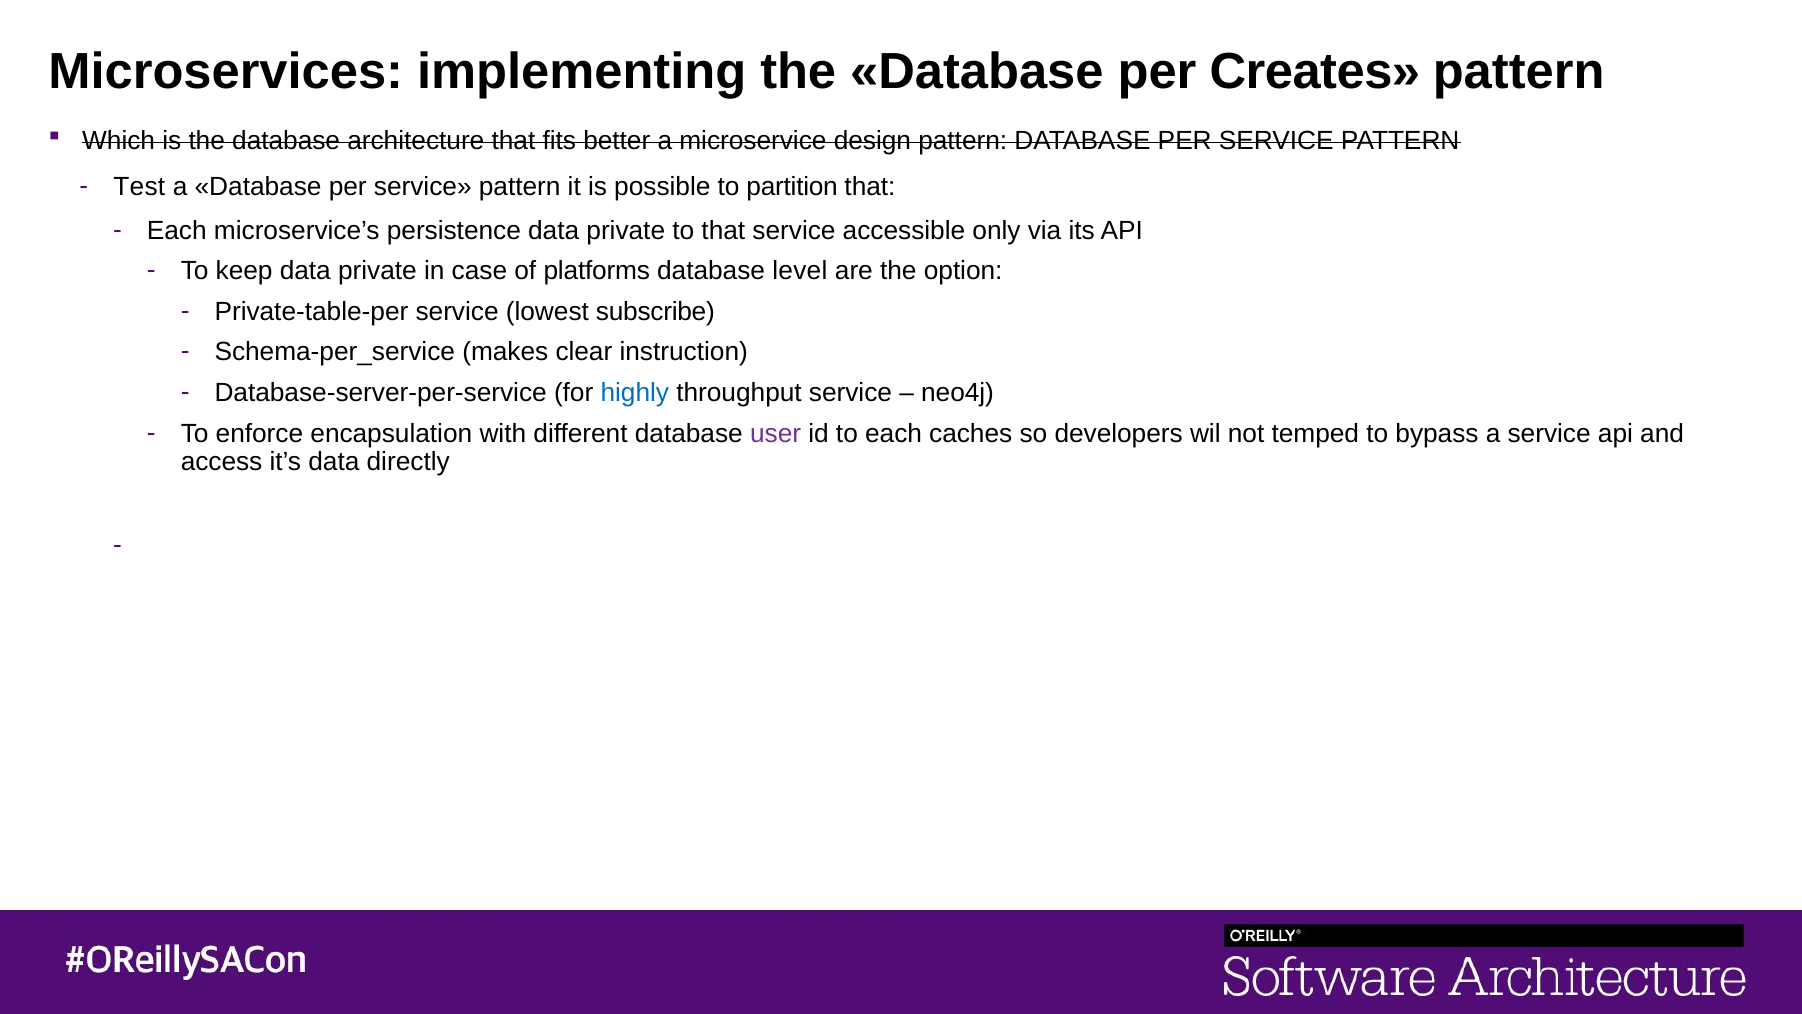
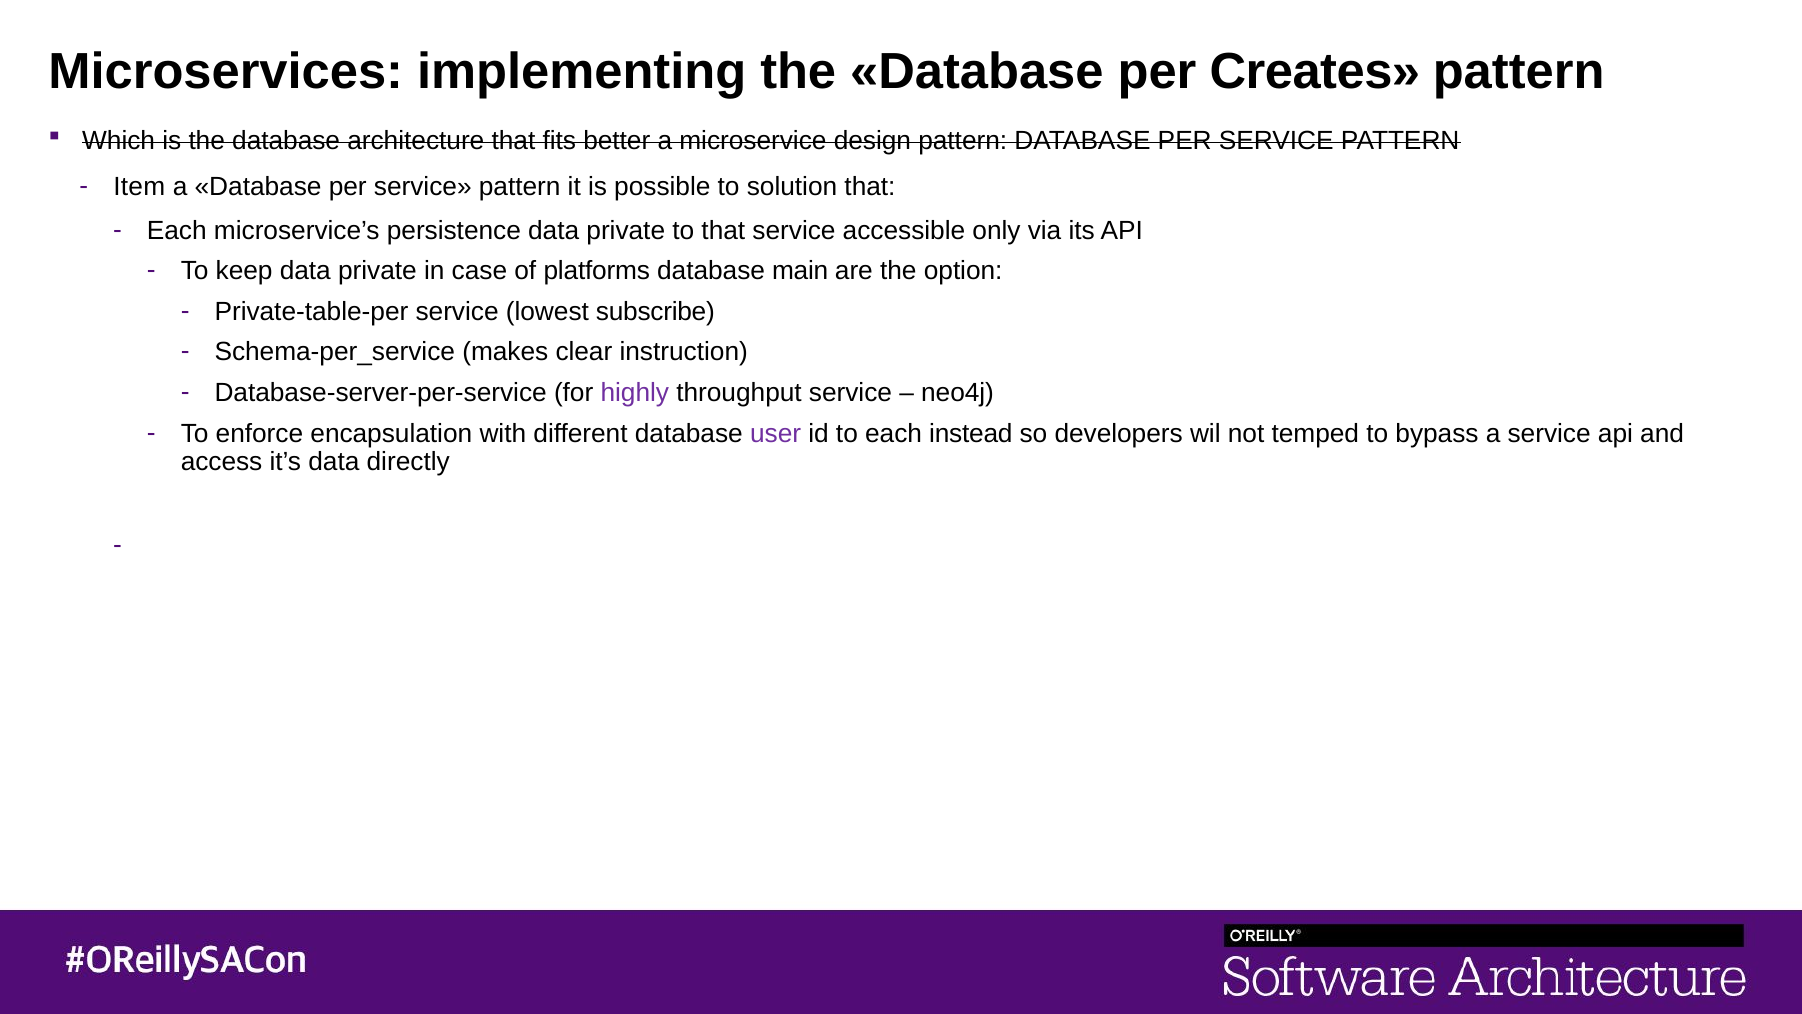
Test: Test -> Item (139, 187)
partition: partition -> solution (792, 187)
level: level -> main (800, 271)
highly colour: blue -> purple (635, 393)
caches: caches -> instead (971, 433)
